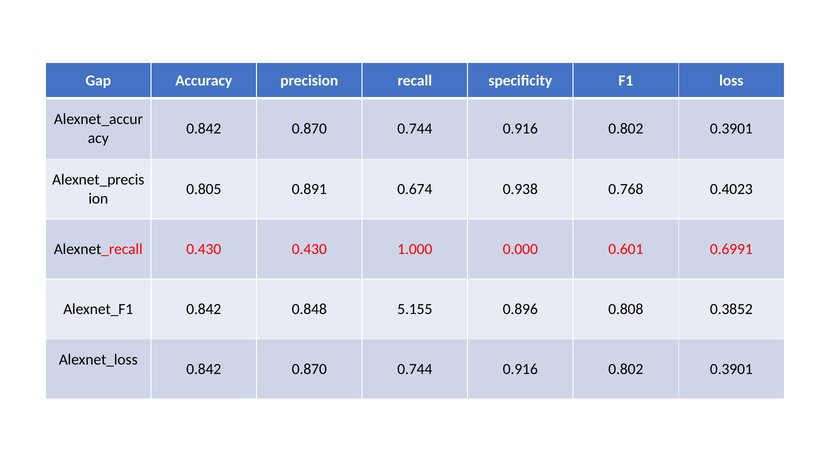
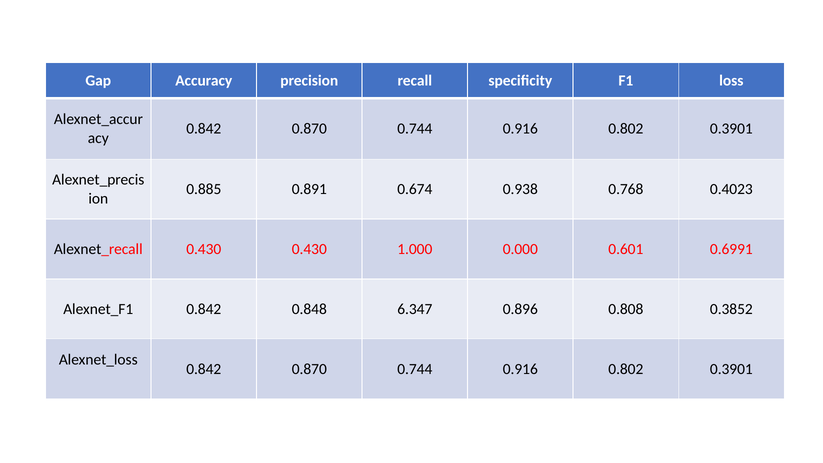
0.805: 0.805 -> 0.885 (204, 189)
5.155: 5.155 -> 6.347 (415, 309)
